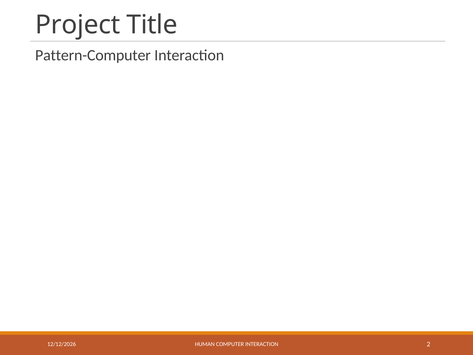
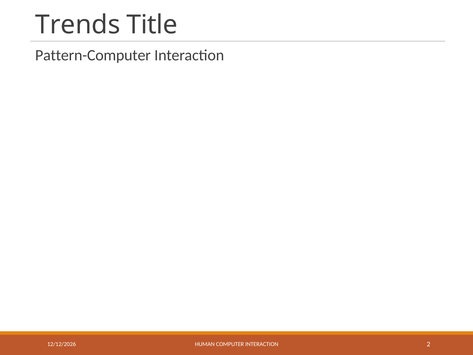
Project: Project -> Trends (78, 25)
